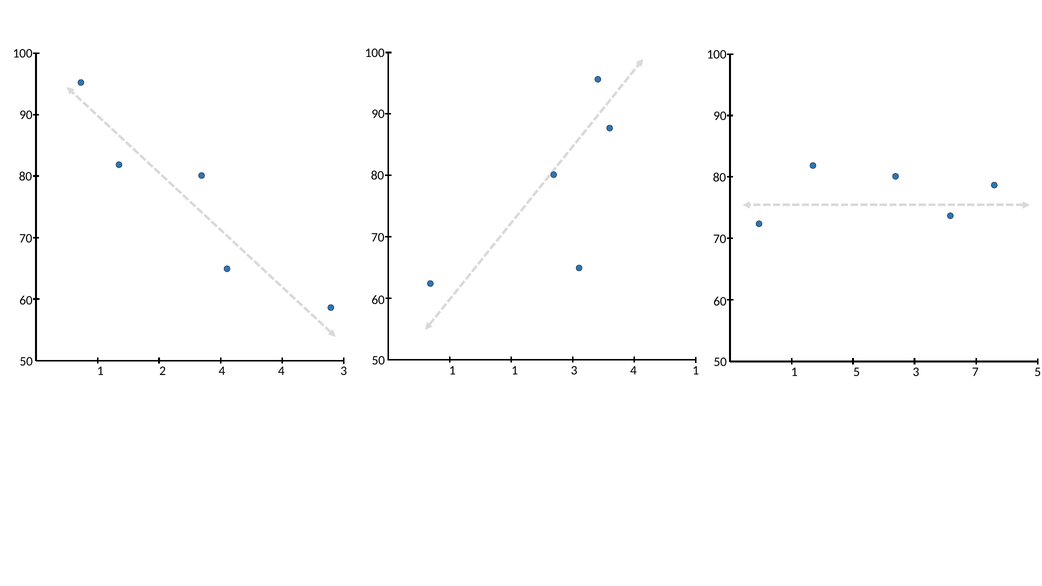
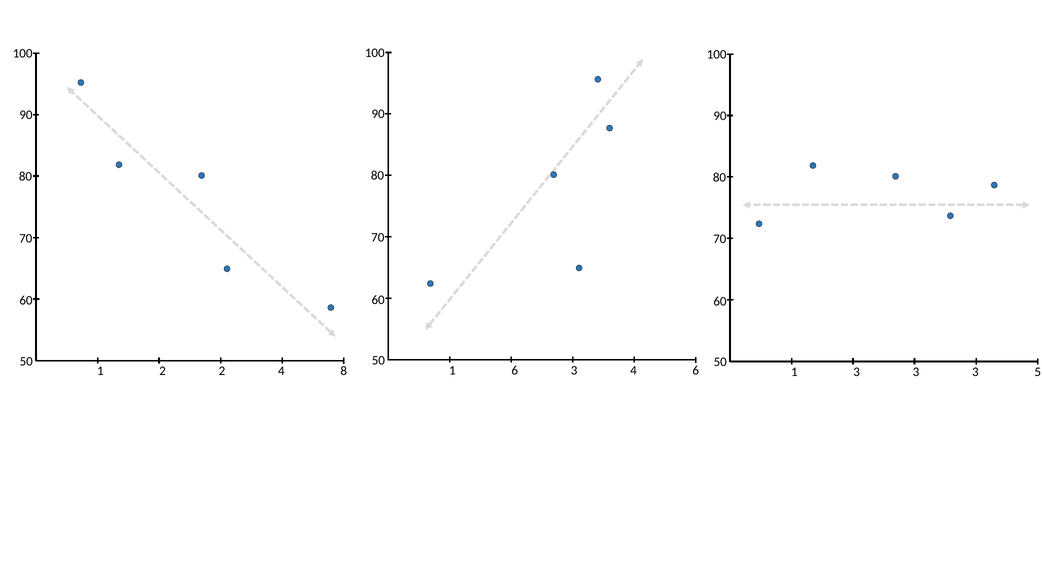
1 1: 1 -> 6 (515, 370)
4 1: 1 -> 6 (696, 370)
2 4: 4 -> 2 (222, 371)
4 3: 3 -> 8 (344, 371)
1 5: 5 -> 3 (857, 372)
7: 7 -> 3 (975, 372)
